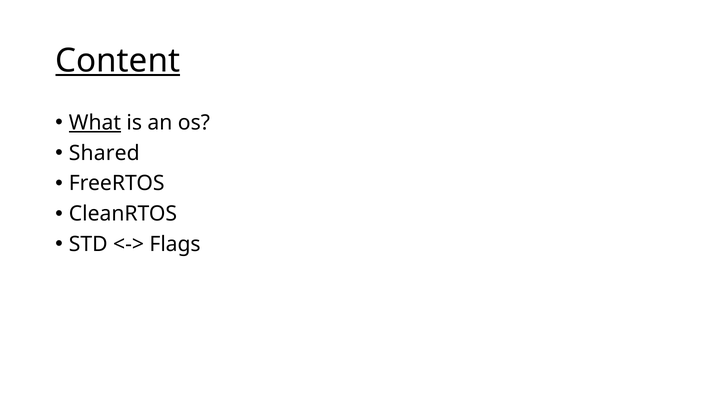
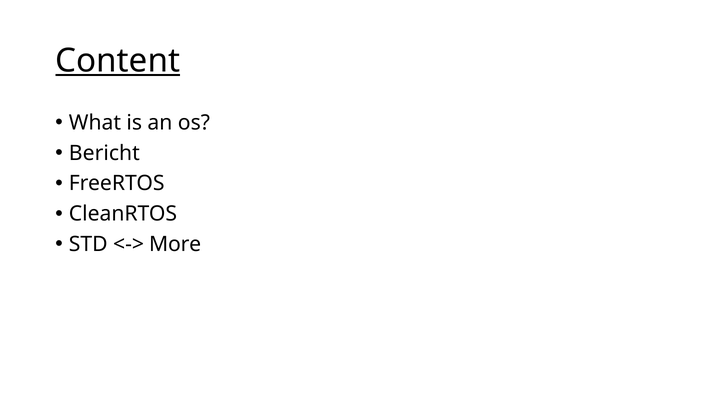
What underline: present -> none (95, 123)
Shared: Shared -> Bericht (104, 153)
Flags: Flags -> More (175, 244)
